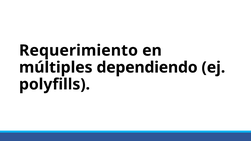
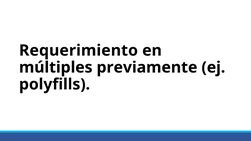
dependiendo: dependiendo -> previamente (147, 67)
